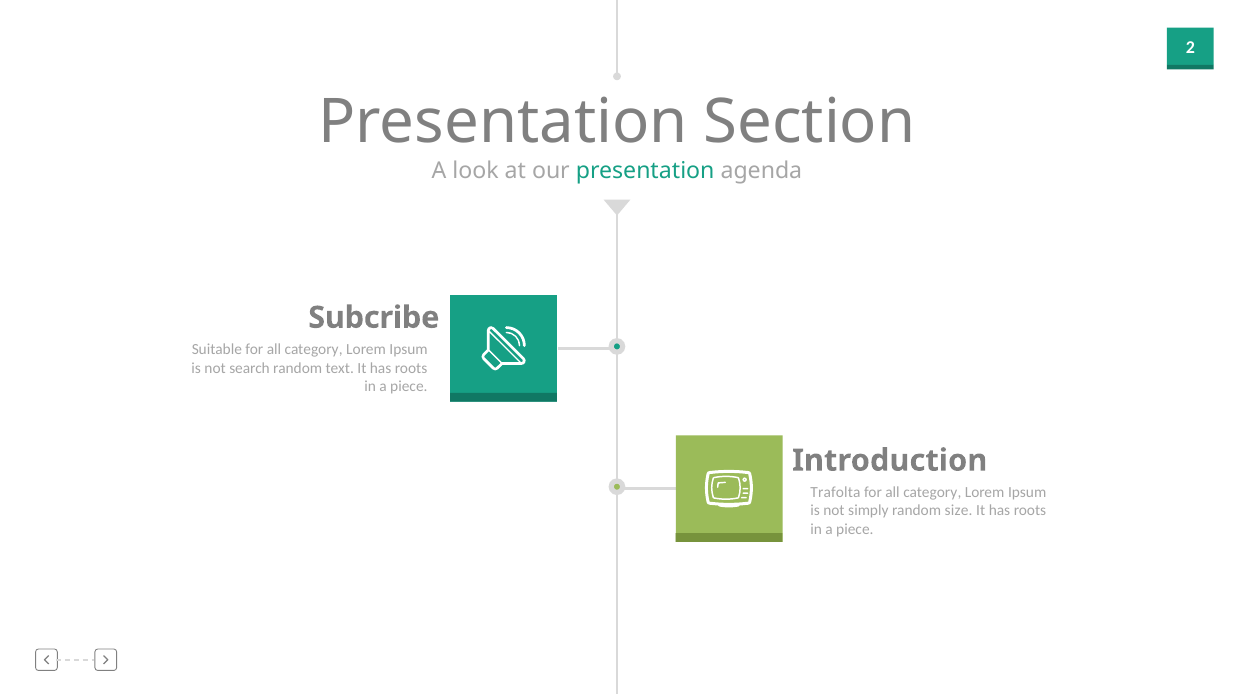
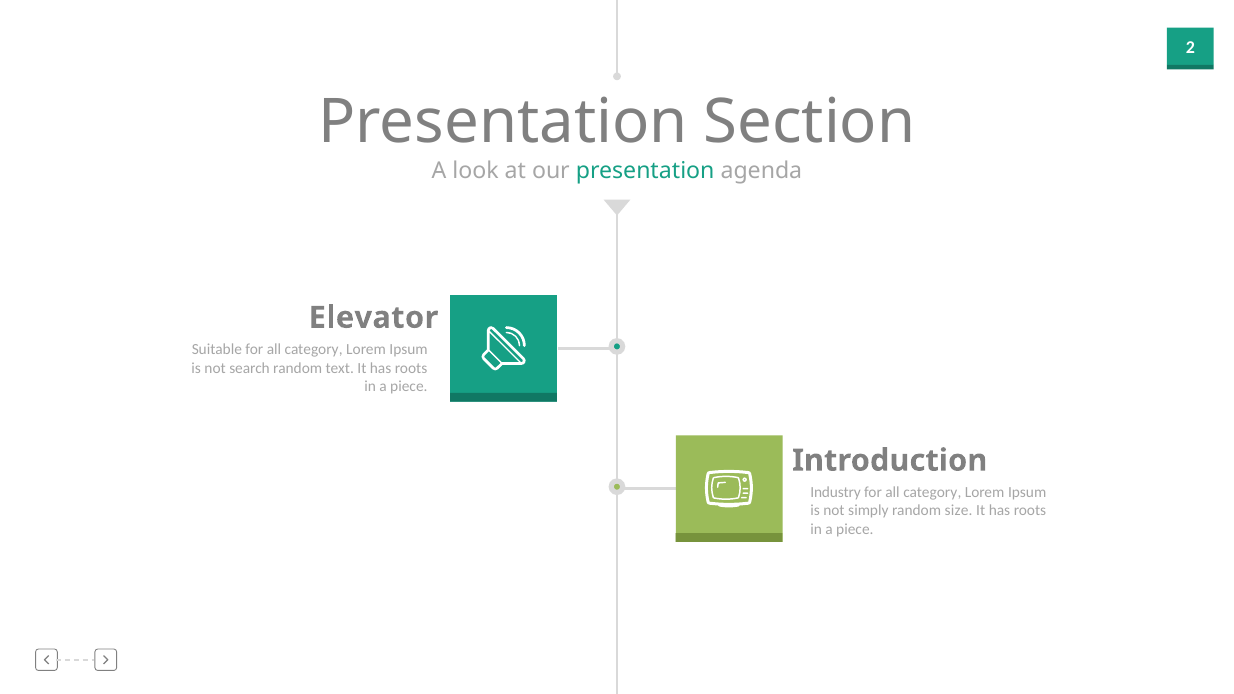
Subcribe: Subcribe -> Elevator (373, 318)
Trafolta: Trafolta -> Industry (836, 492)
